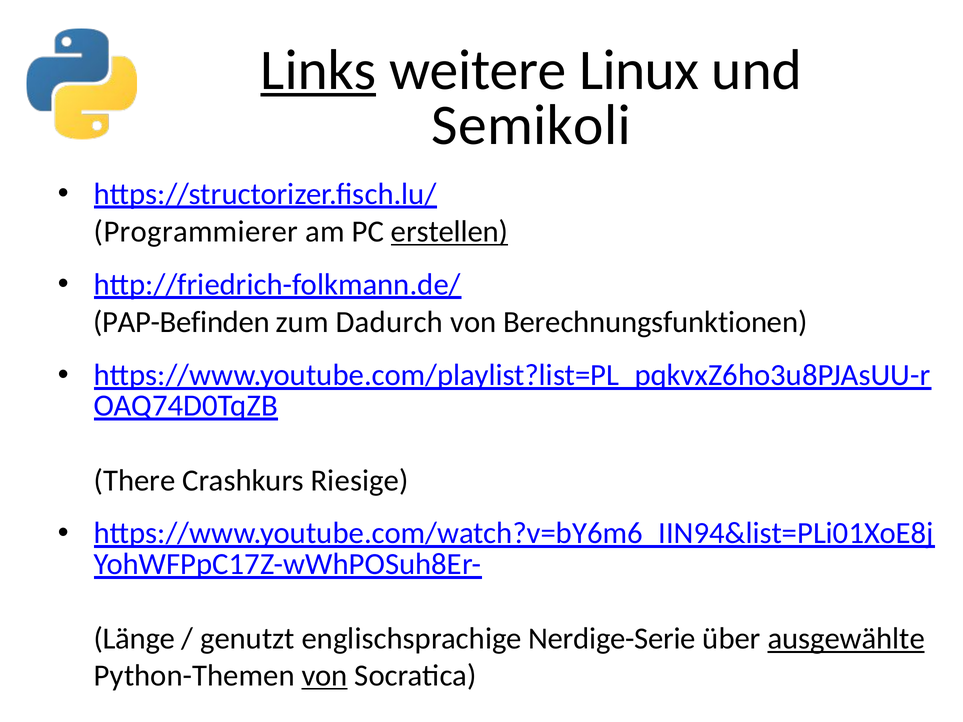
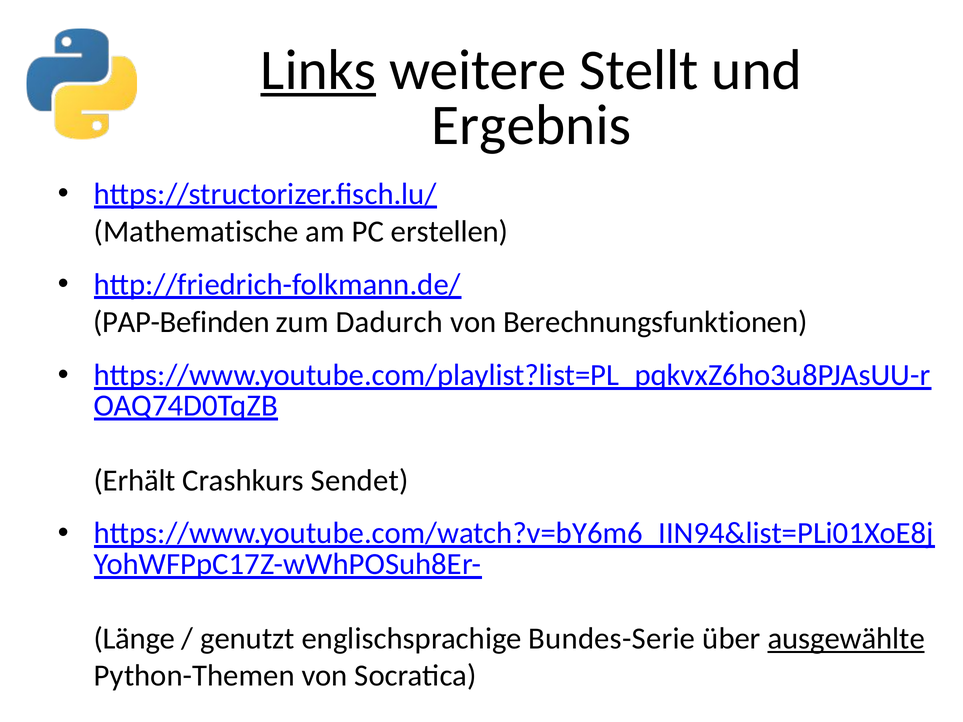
Linux: Linux -> Stellt (639, 70)
Semikoli: Semikoli -> Ergebnis (531, 125)
Programmierer: Programmierer -> Mathematische (196, 232)
erstellen underline: present -> none (450, 232)
There: There -> Erhält (135, 481)
Riesige: Riesige -> Sendet (360, 481)
Nerdige-Serie: Nerdige-Serie -> Bundes-Serie (612, 639)
von underline: present -> none (325, 676)
